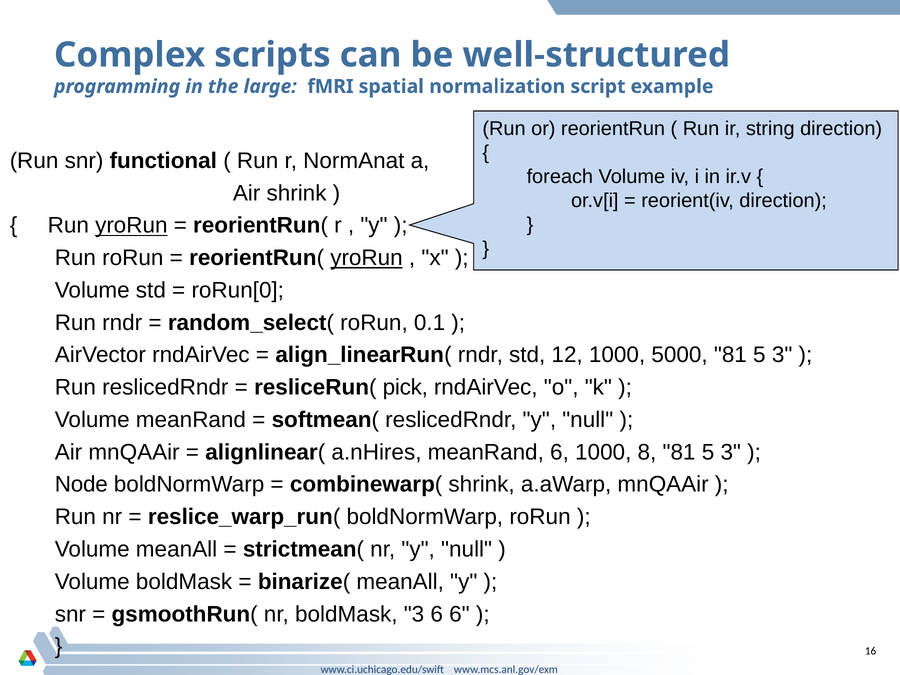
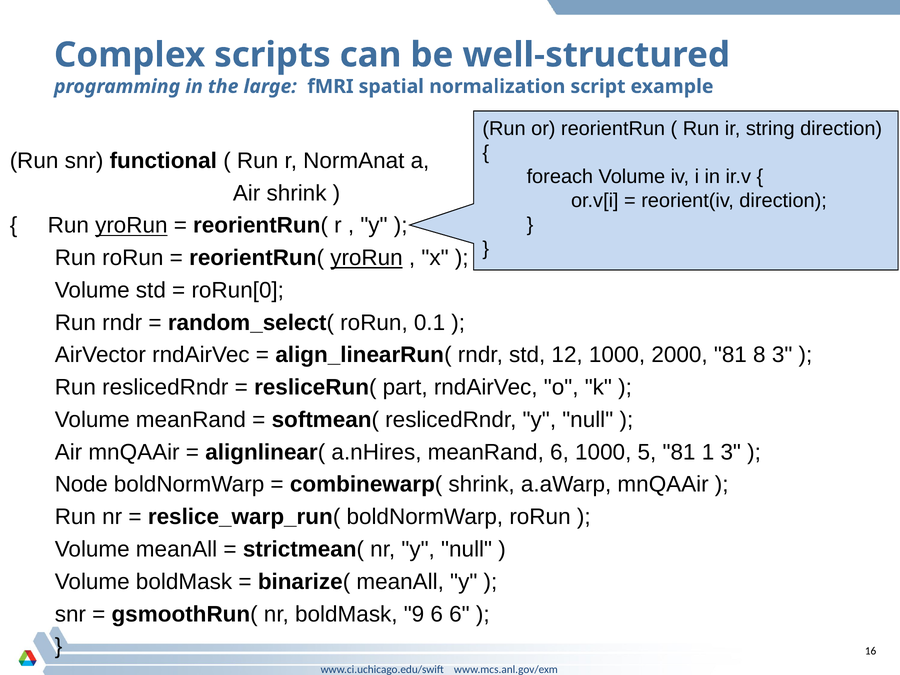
5000: 5000 -> 2000 (680, 355)
5: 5 -> 8 (759, 355)
pick: pick -> part (405, 387)
8: 8 -> 5 (647, 452)
5: 5 -> 1 (708, 452)
boldMask 3: 3 -> 9 (414, 614)
